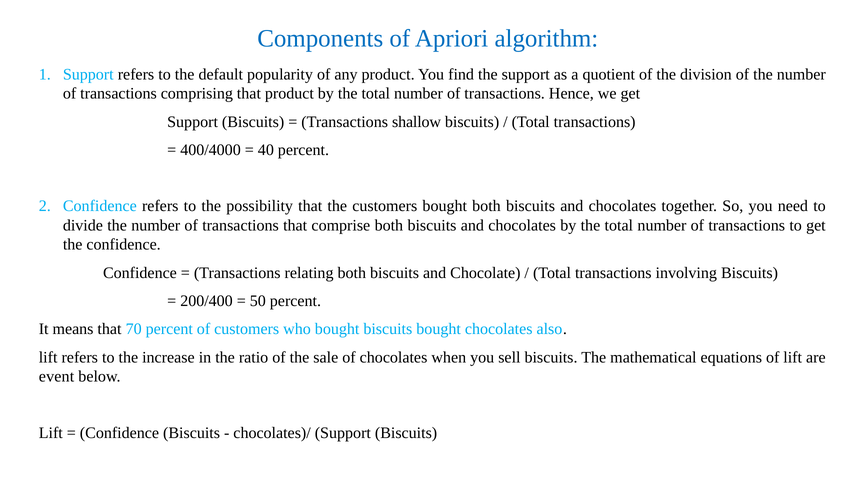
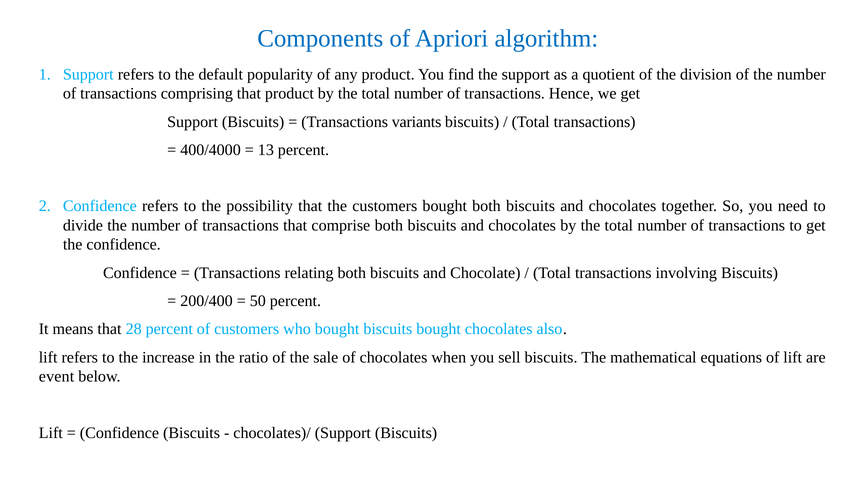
shallow: shallow -> variants (417, 122)
40: 40 -> 13 (266, 150)
70: 70 -> 28 (134, 329)
